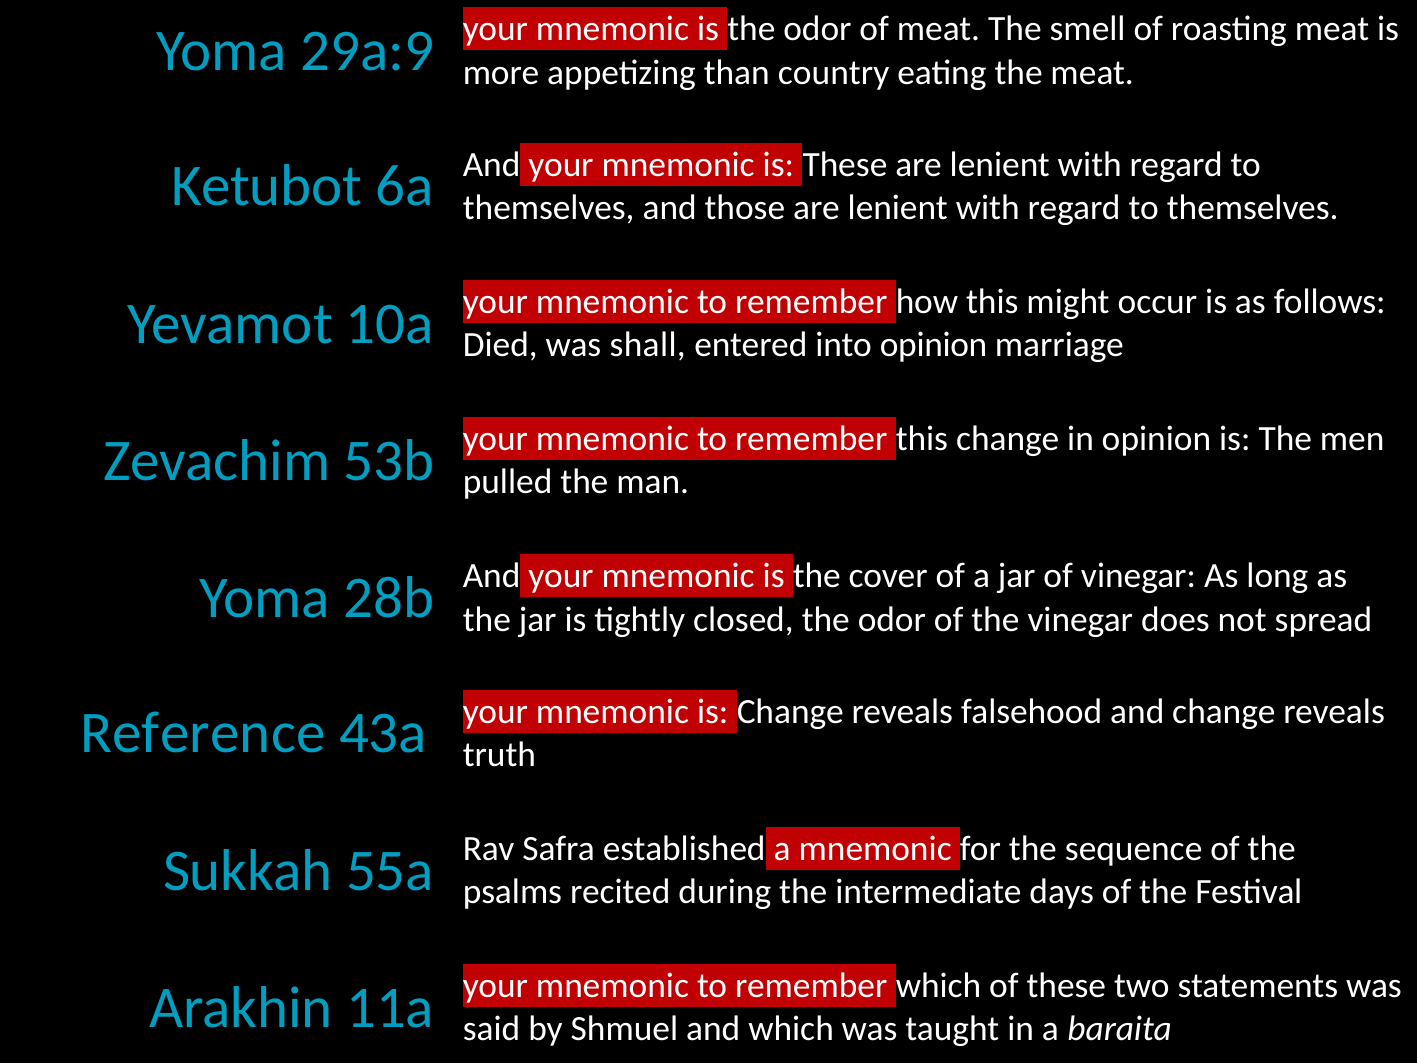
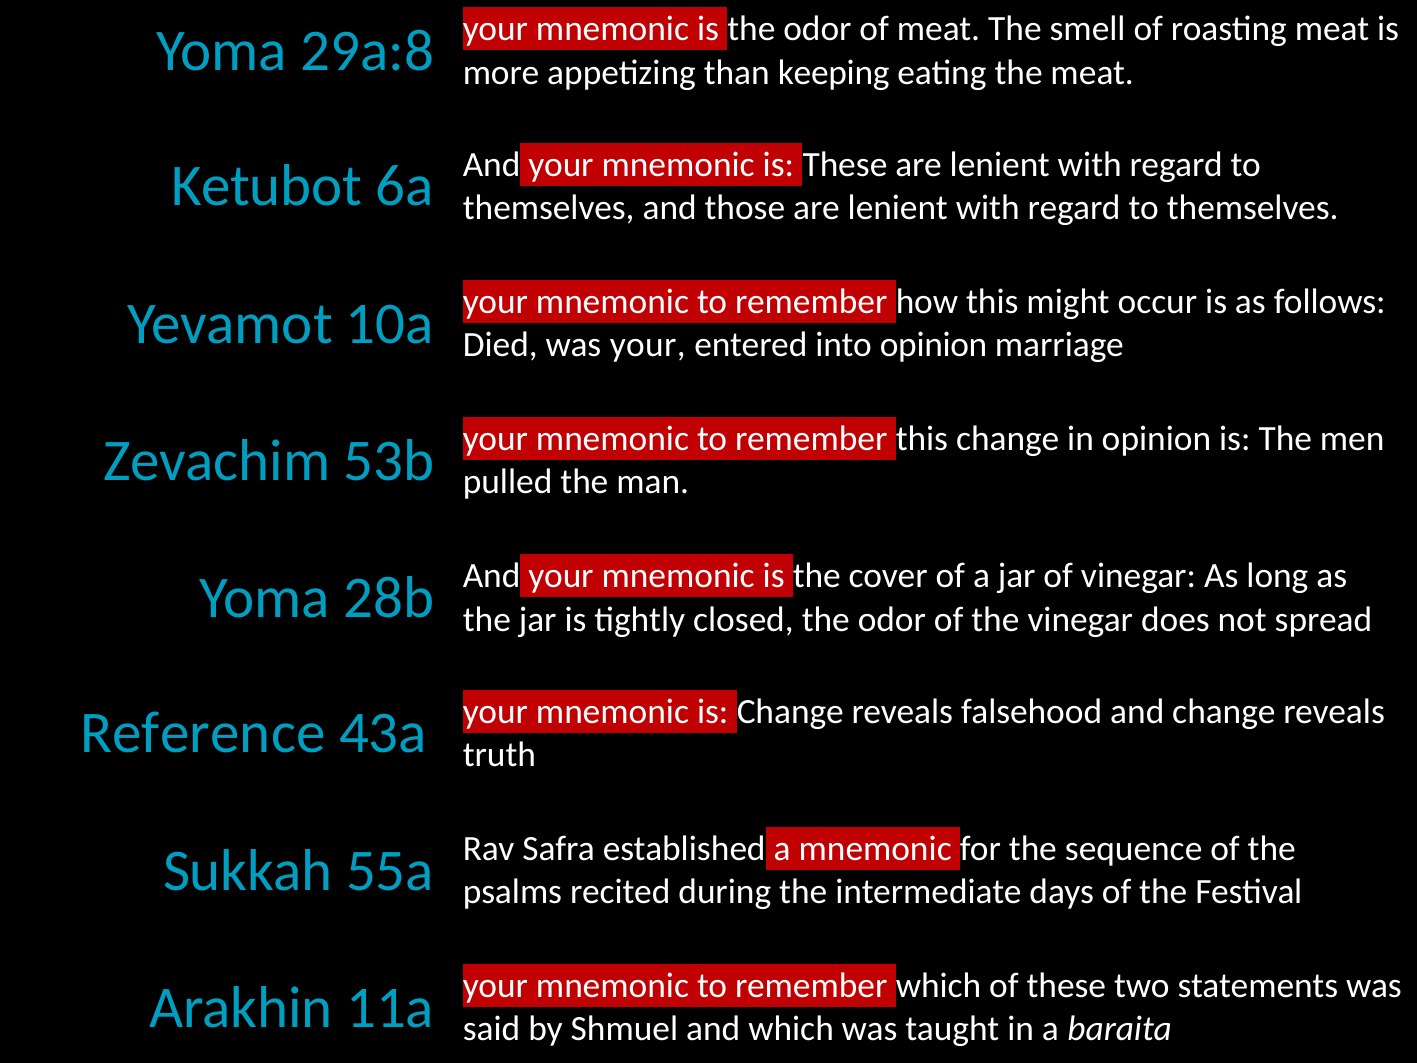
29a:9: 29a:9 -> 29a:8 (367, 51)
country: country -> keeping (834, 72)
was shall: shall -> your (648, 345)
